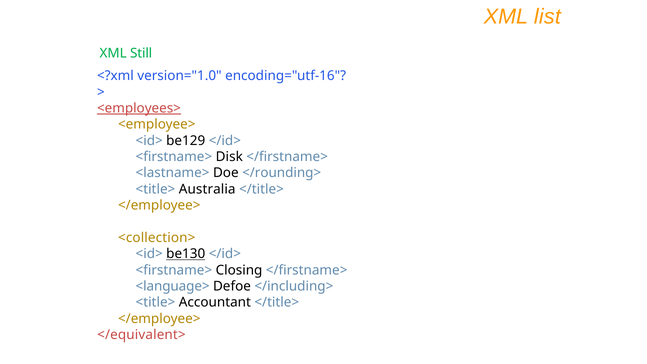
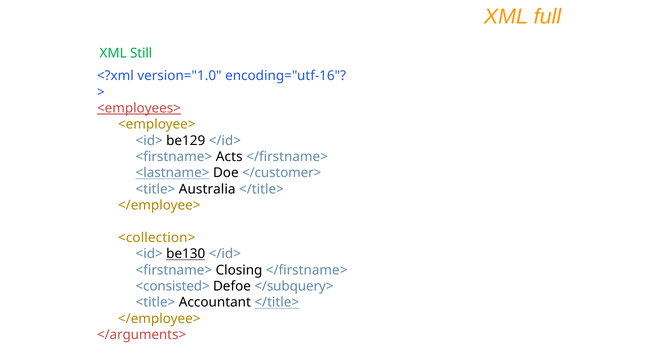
list: list -> full (548, 17)
Disk: Disk -> Acts (229, 157)
<lastname> underline: none -> present (173, 173)
</rounding>: </rounding> -> </customer> (282, 173)
<language>: <language> -> <consisted> (173, 286)
</including>: </including> -> </subquery> (294, 286)
</title> underline: none -> present (277, 302)
</equivalent>: </equivalent> -> </arguments> (142, 335)
